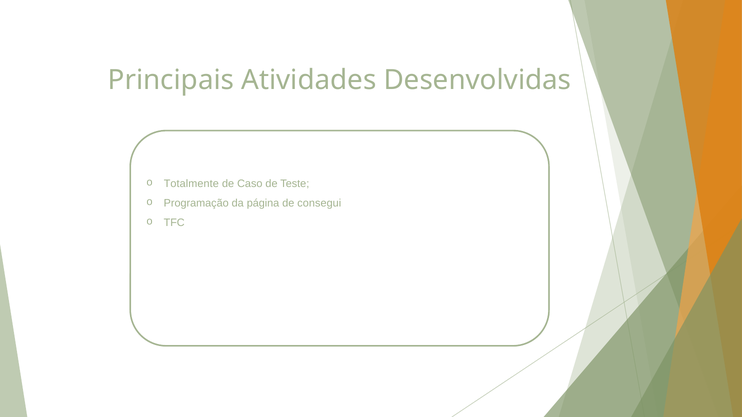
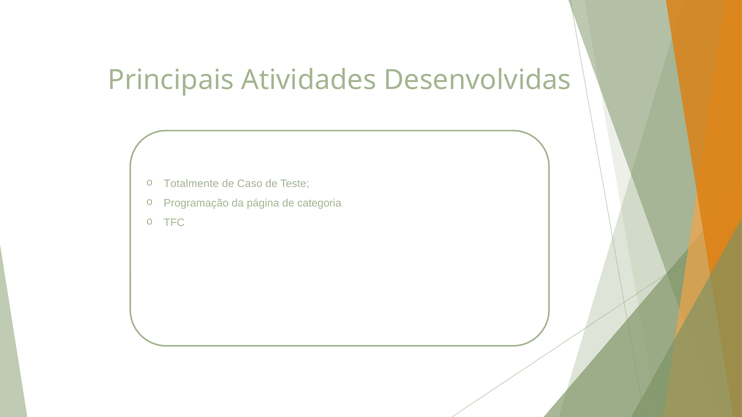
consegui: consegui -> categoria (319, 203)
